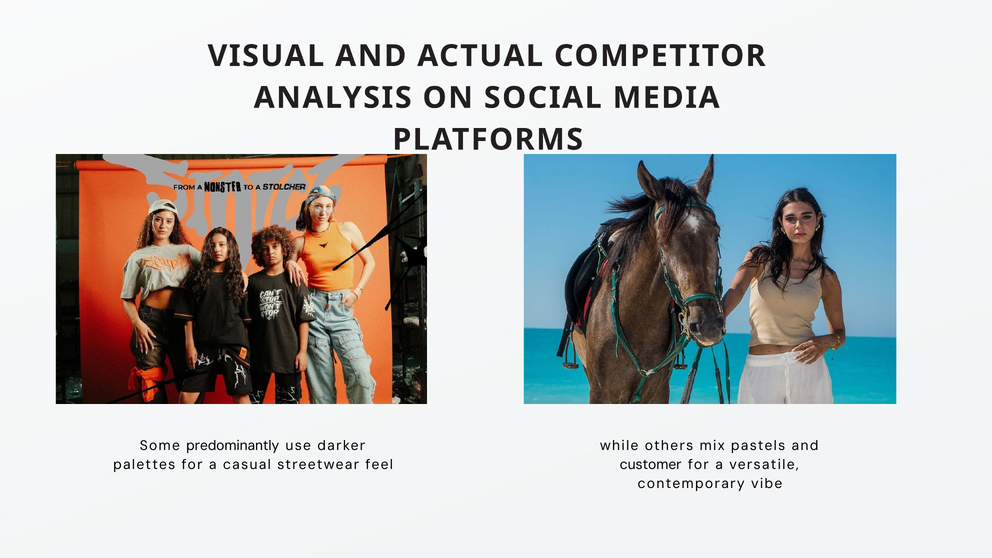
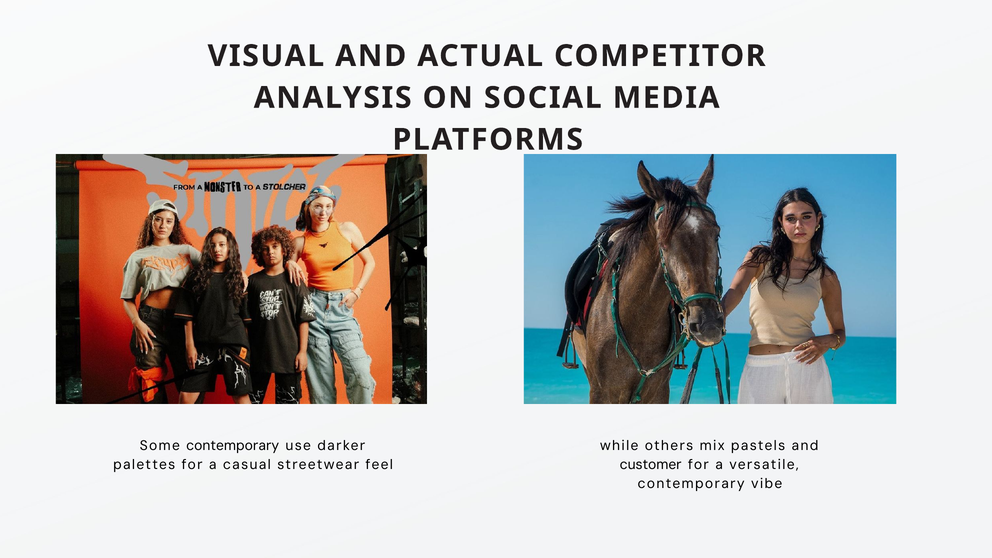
Some predominantly: predominantly -> contemporary (233, 446)
